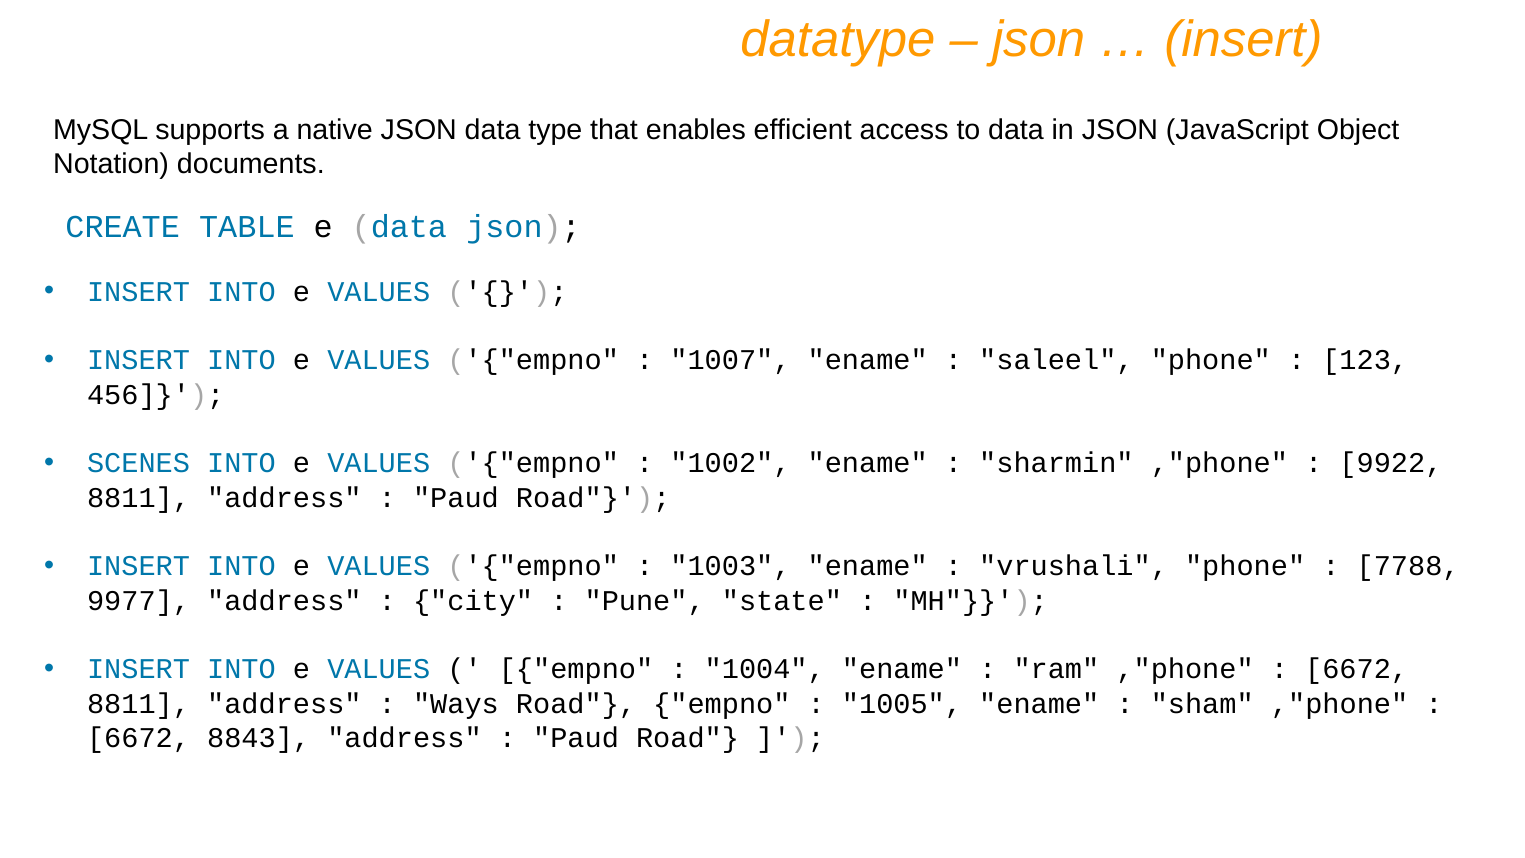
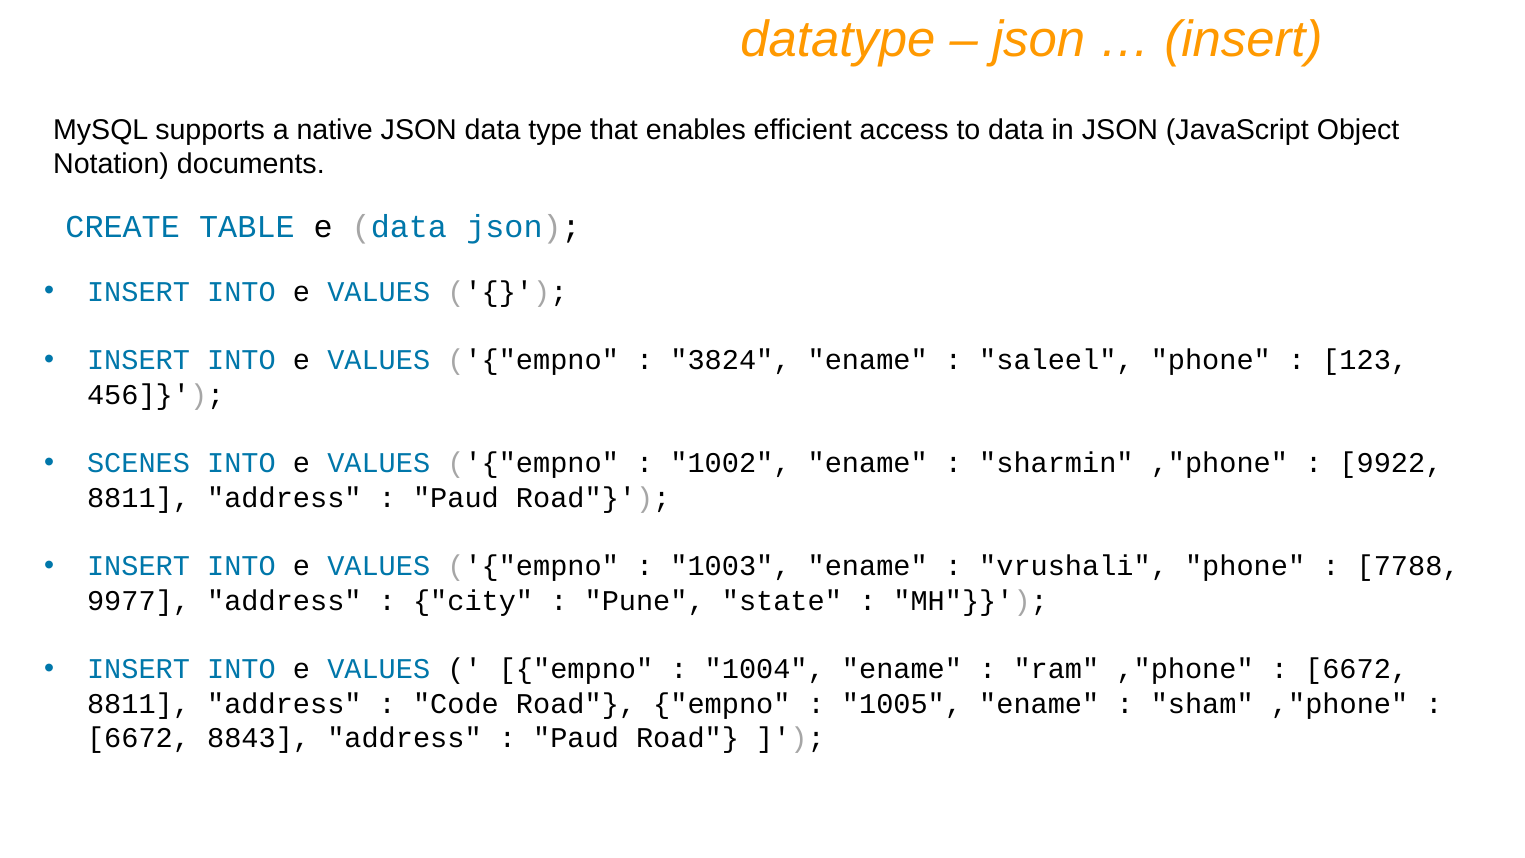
1007: 1007 -> 3824 (730, 360)
Ways: Ways -> Code (456, 703)
